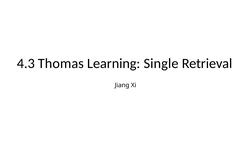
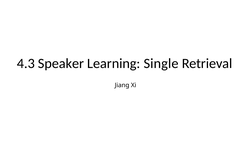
Thomas: Thomas -> Speaker (61, 64)
